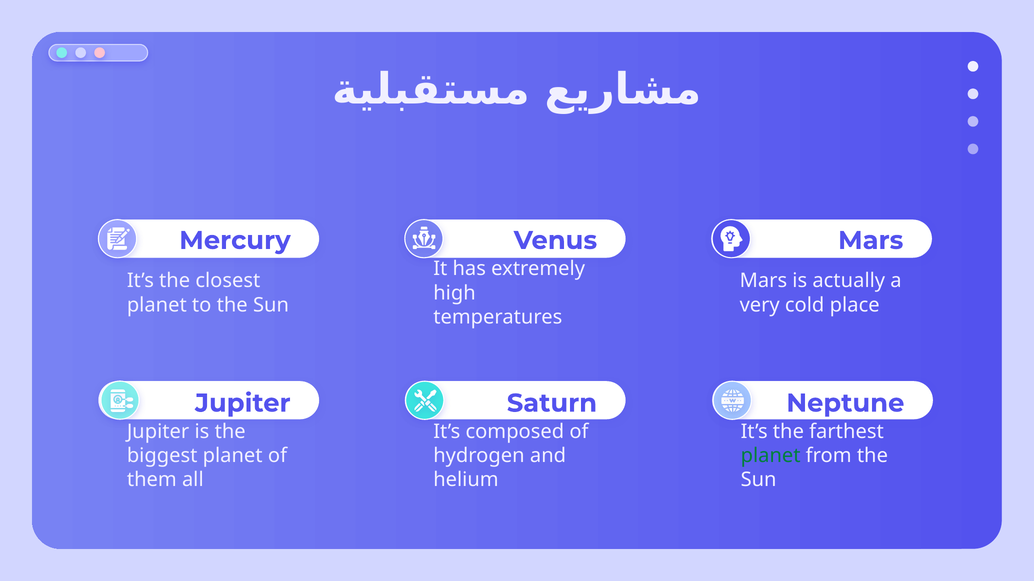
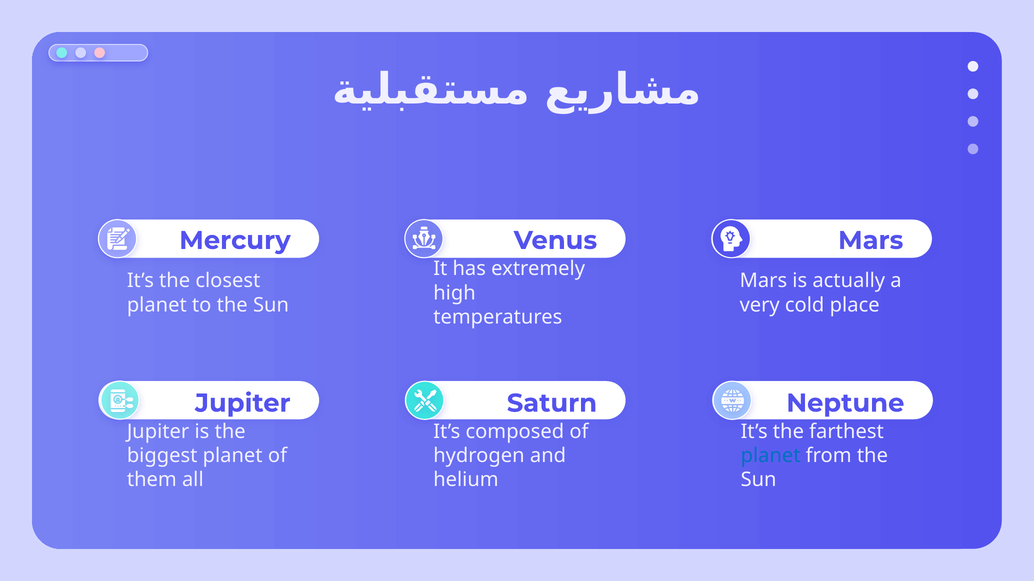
planet colour: green -> blue (771, 456)
